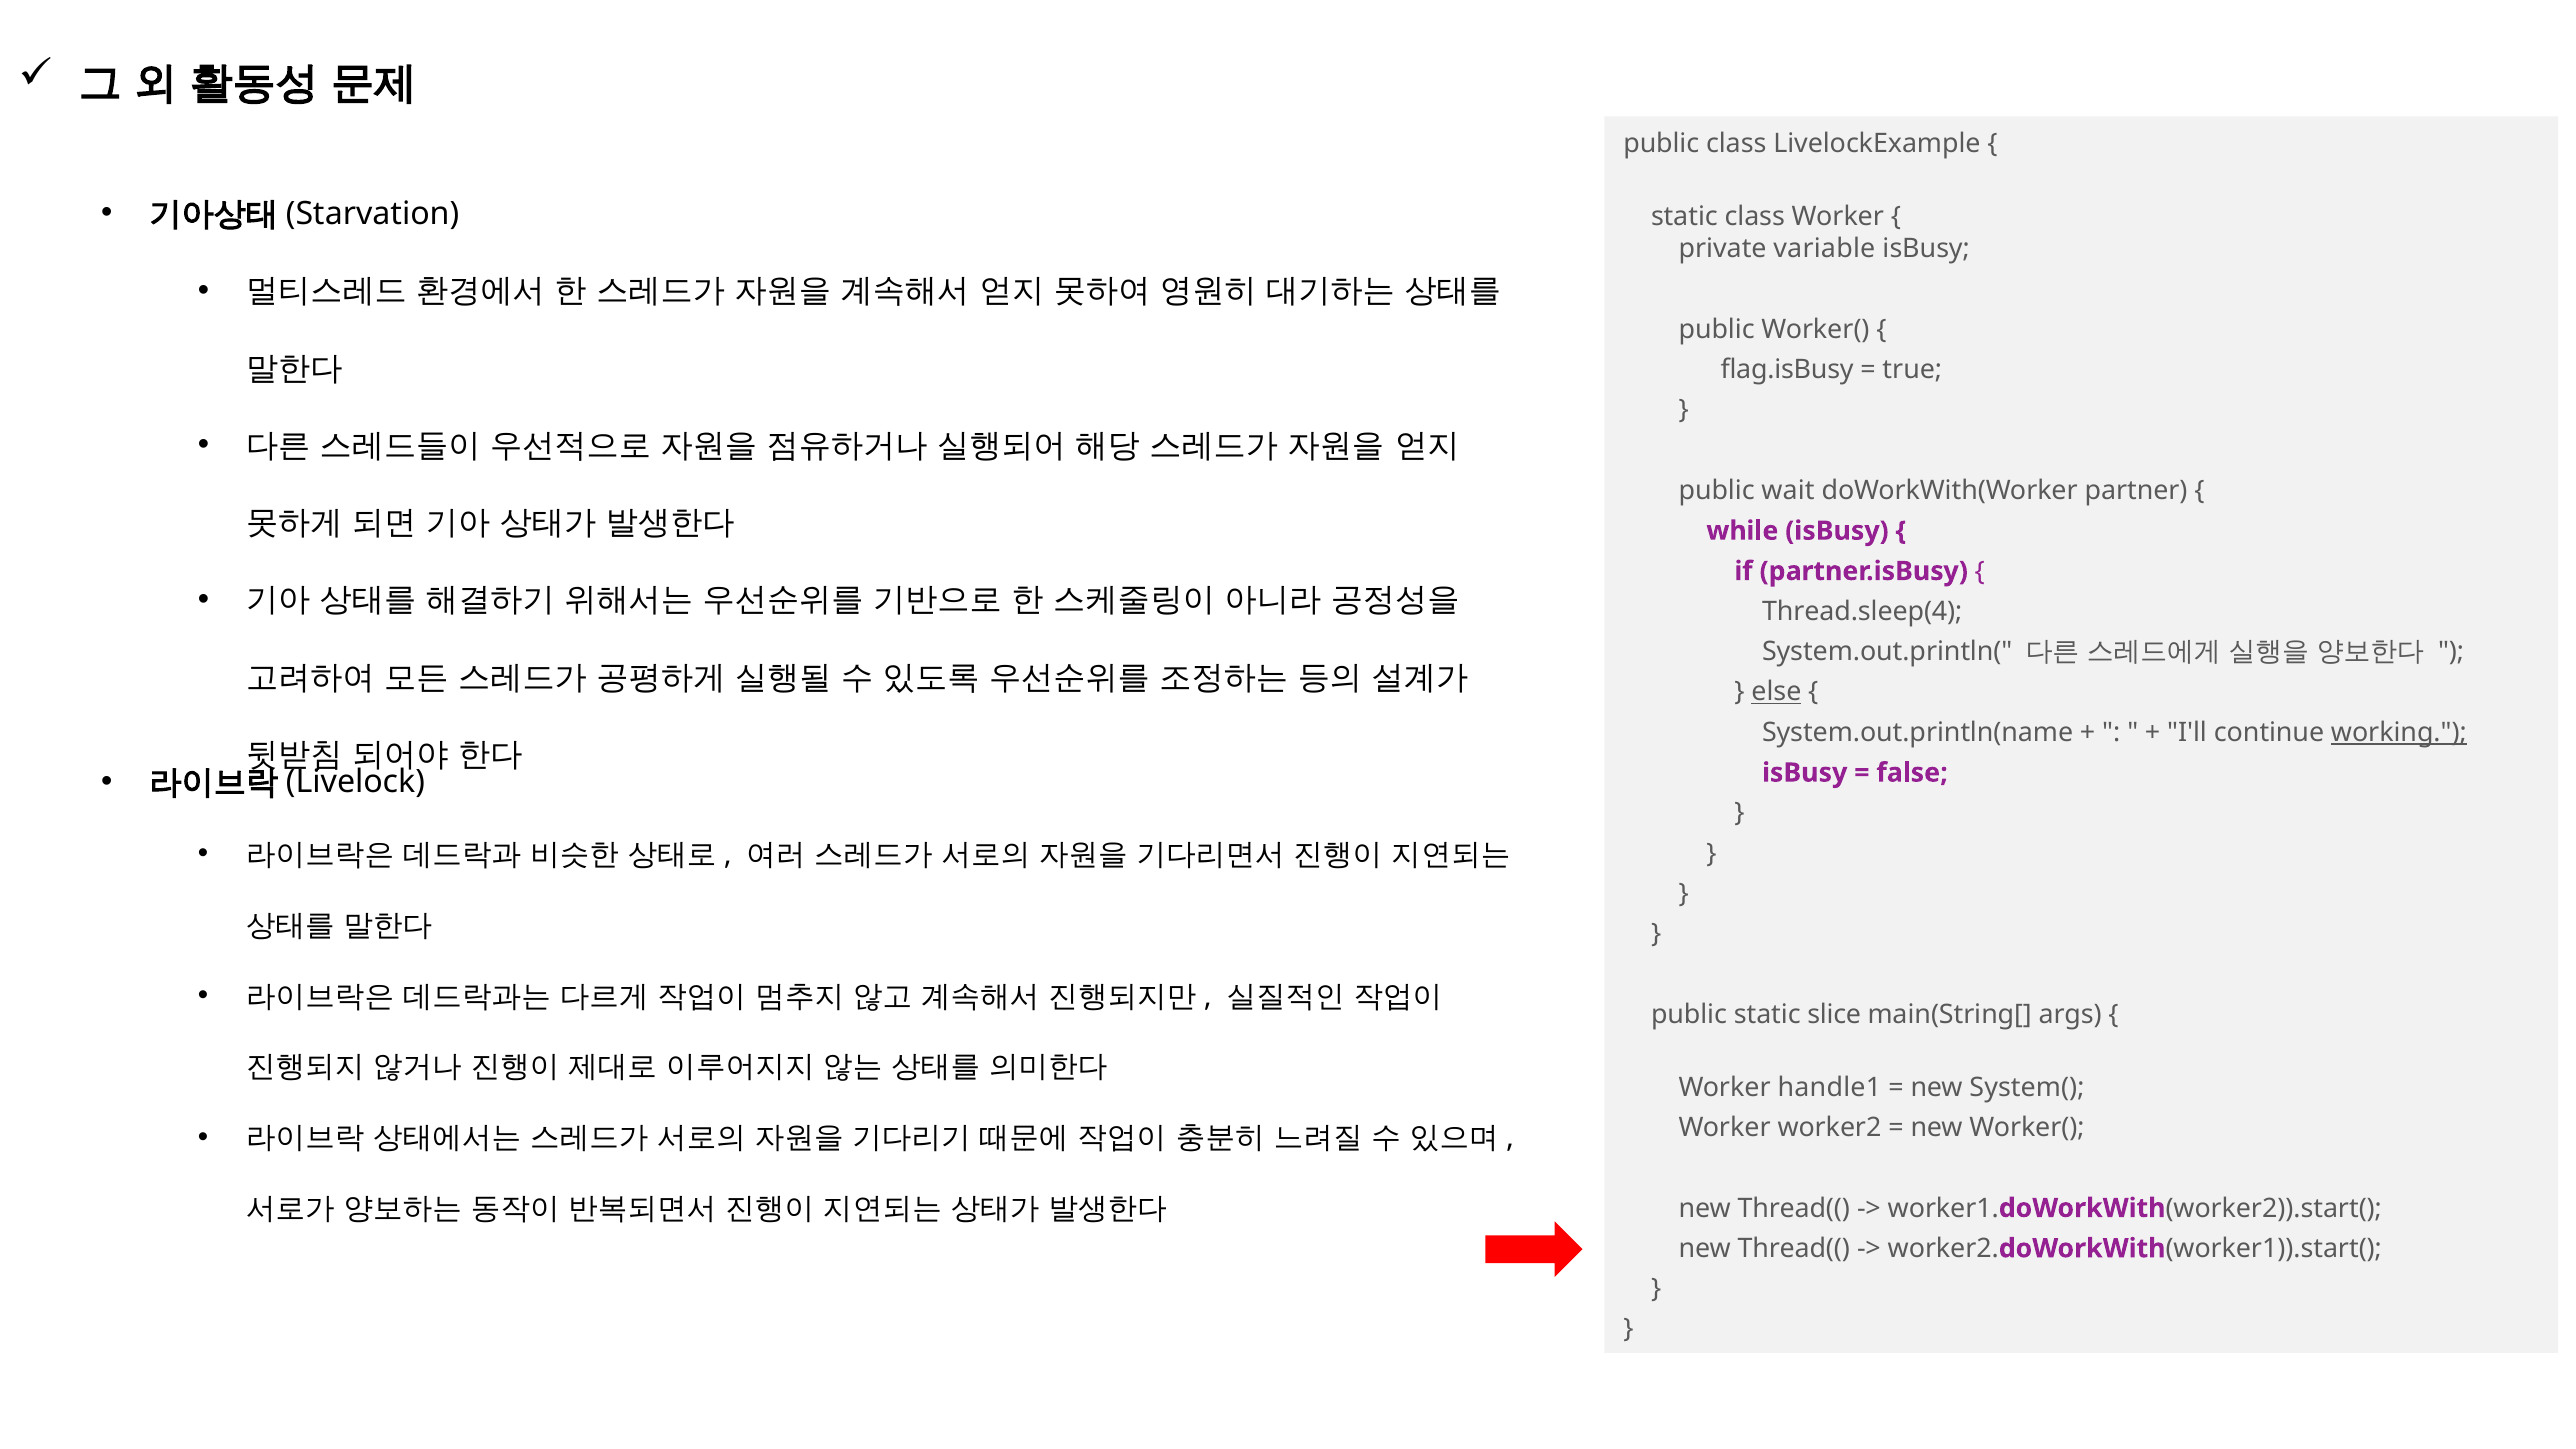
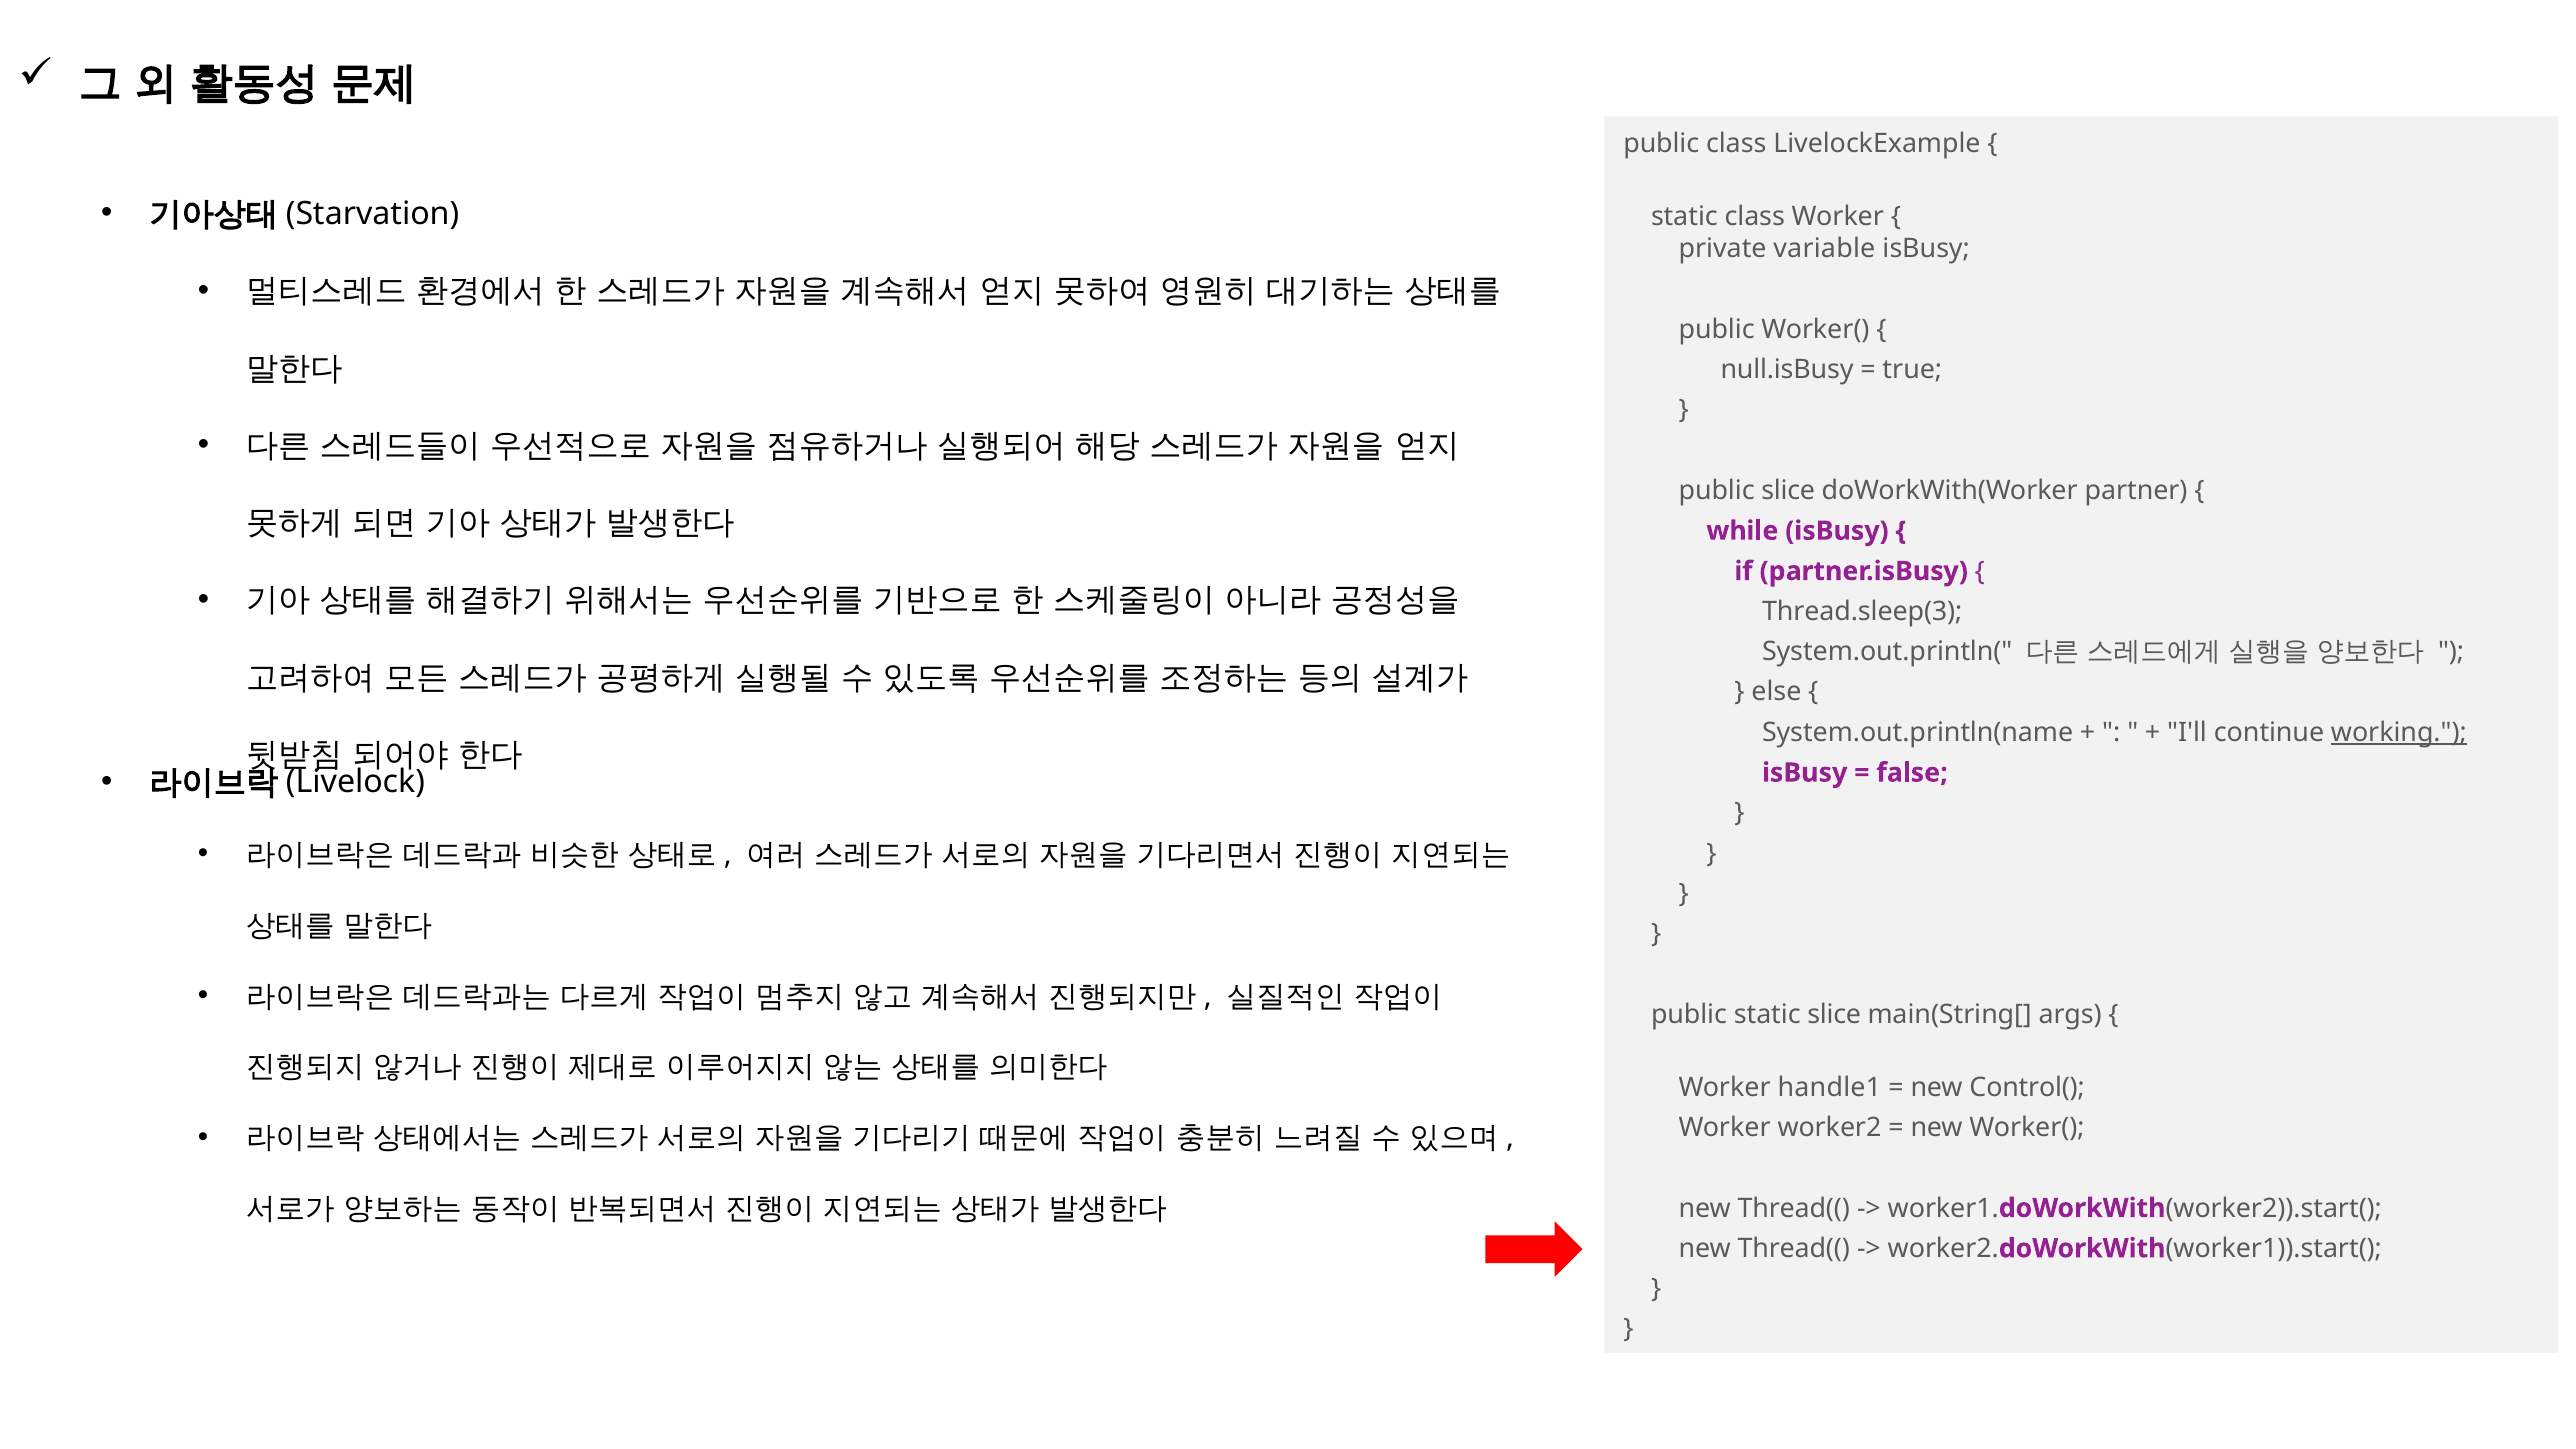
flag.isBusy: flag.isBusy -> null.isBusy (1787, 370)
public wait: wait -> slice (1788, 491)
Thread.sleep(4: Thread.sleep(4 -> Thread.sleep(3 (1862, 612)
else underline: present -> none (1776, 692)
System(: System( -> Control( (2027, 1087)
